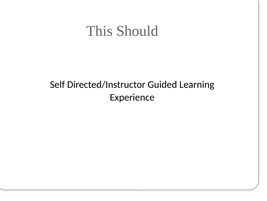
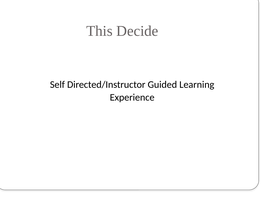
Should: Should -> Decide (137, 31)
